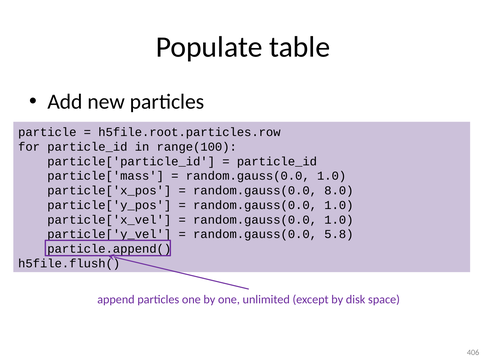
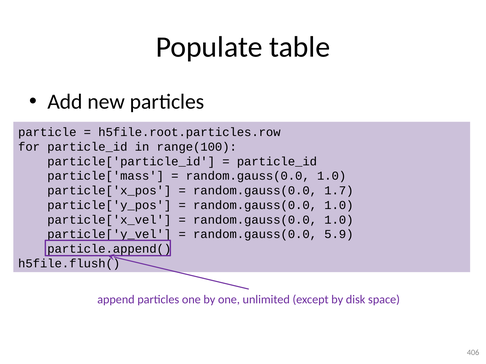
8.0: 8.0 -> 1.7 (339, 191)
5.8: 5.8 -> 5.9 (339, 235)
